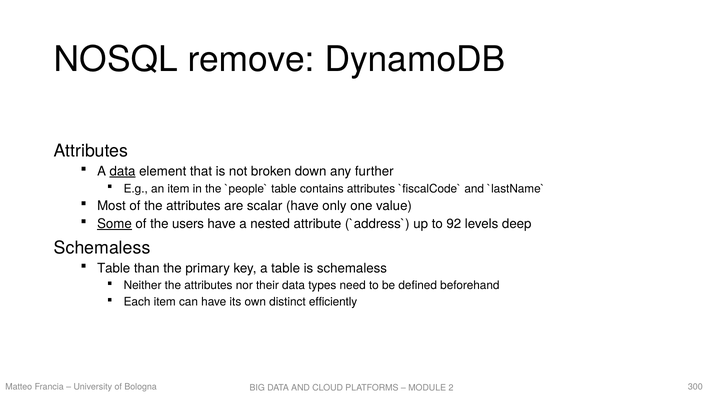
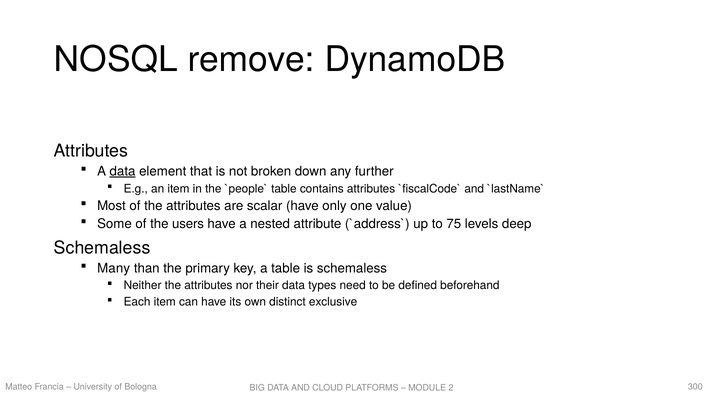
Some underline: present -> none (114, 224)
92: 92 -> 75 (454, 224)
Table: Table -> Many (114, 268)
efficiently: efficiently -> exclusive (333, 302)
